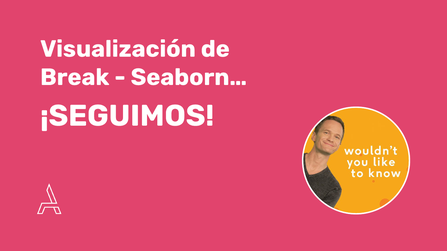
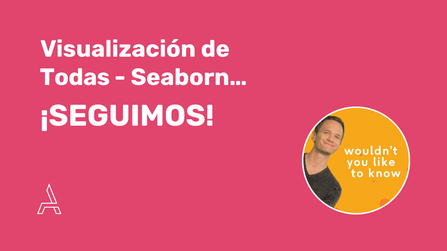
Break: Break -> Todas (75, 77)
